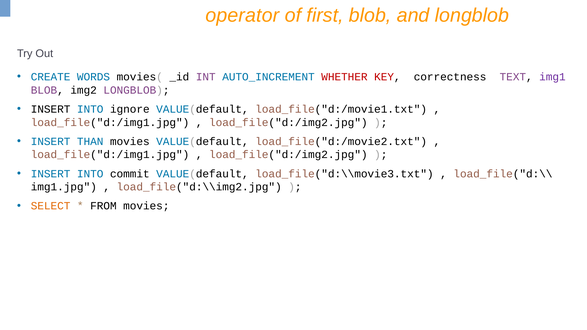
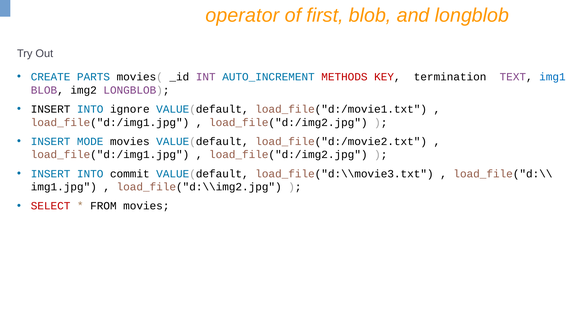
WORDS: WORDS -> PARTS (94, 77)
WHETHER: WHETHER -> METHODS (344, 77)
correctness: correctness -> termination (450, 77)
img1 colour: purple -> blue (552, 77)
THAN: THAN -> MODE (90, 142)
SELECT colour: orange -> red (51, 206)
